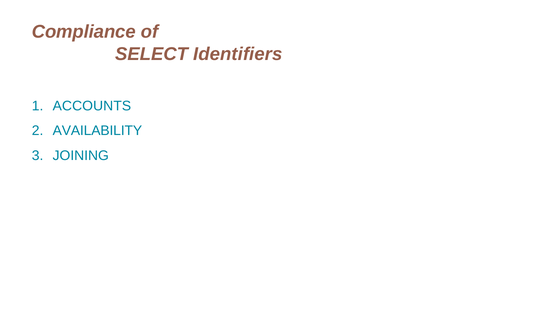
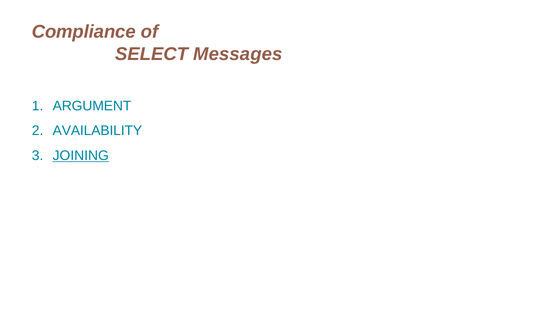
Identifiers: Identifiers -> Messages (238, 54)
ACCOUNTS: ACCOUNTS -> ARGUMENT (92, 106)
JOINING underline: none -> present (81, 156)
